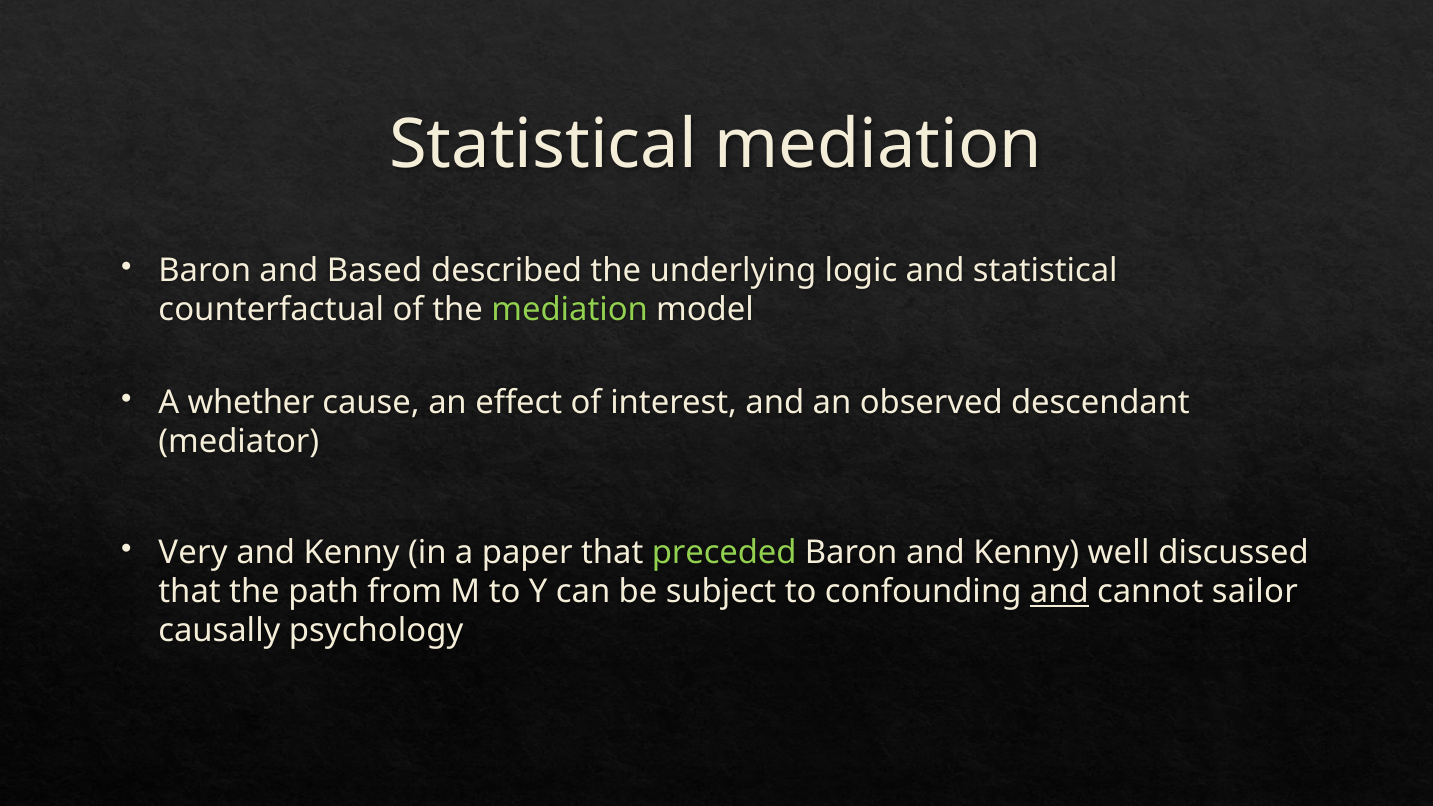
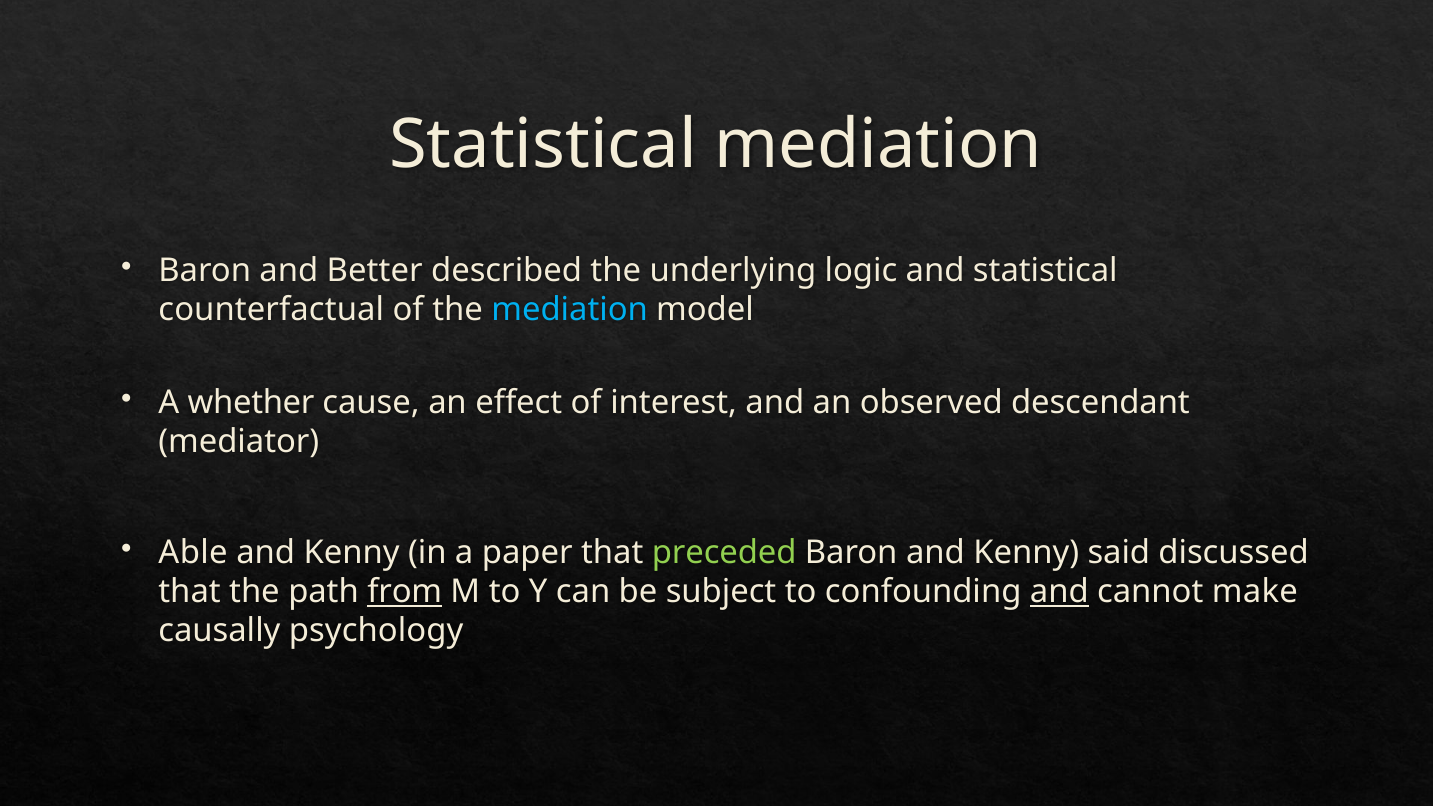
Based: Based -> Better (375, 271)
mediation colour: light green -> light blue (570, 310)
Very: Very -> Able (193, 553)
well: well -> said (1119, 553)
from underline: none -> present (405, 592)
sailor: sailor -> make (1255, 592)
